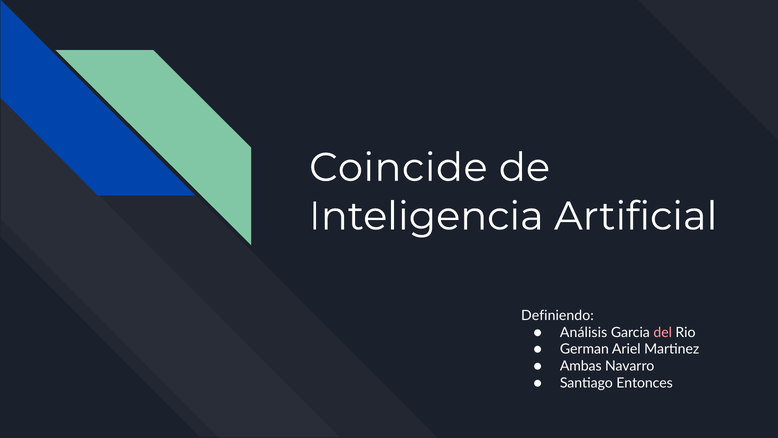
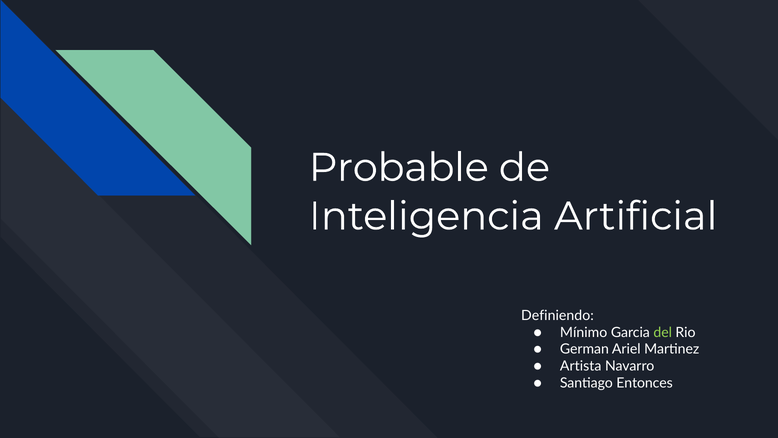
Coincide: Coincide -> Probable (399, 168)
Análisis: Análisis -> Mínimo (584, 332)
del colour: pink -> light green (663, 332)
Ambas: Ambas -> Artista (581, 366)
